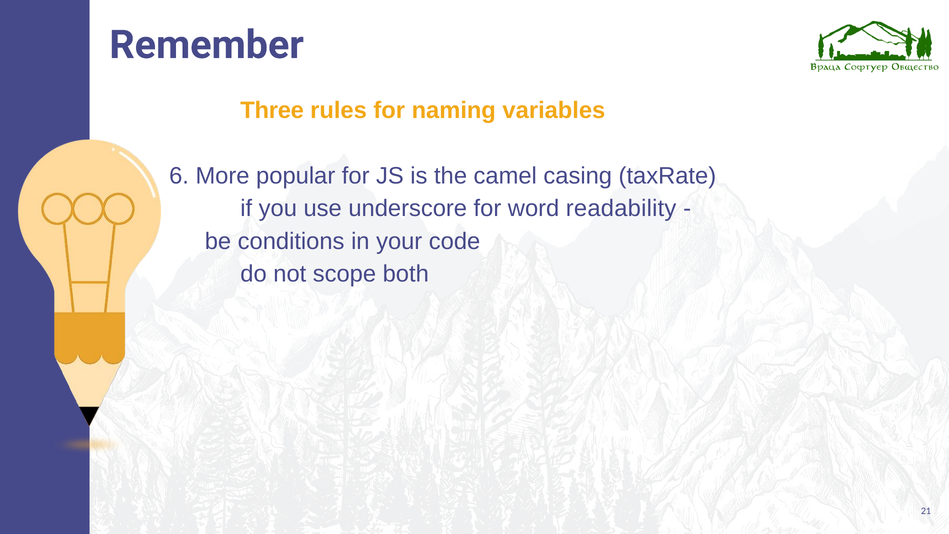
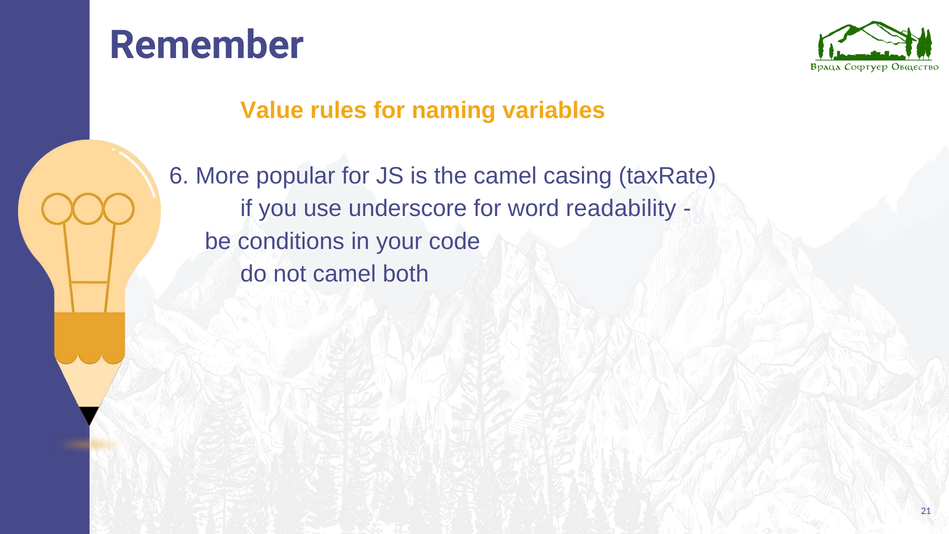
Three: Three -> Value (272, 110)
not scope: scope -> camel (344, 274)
